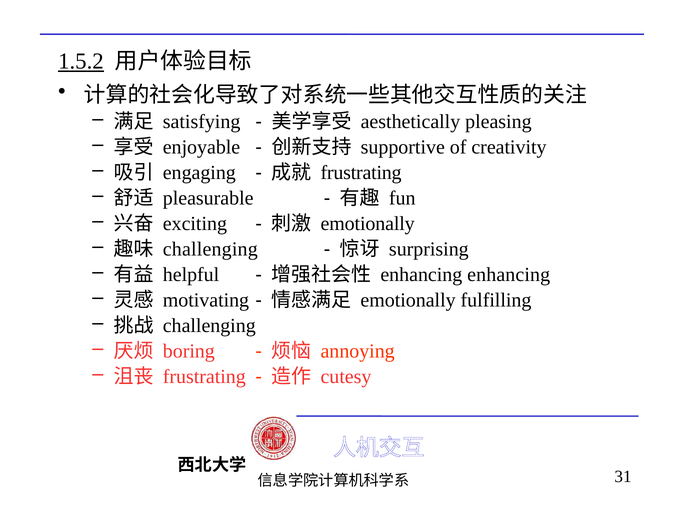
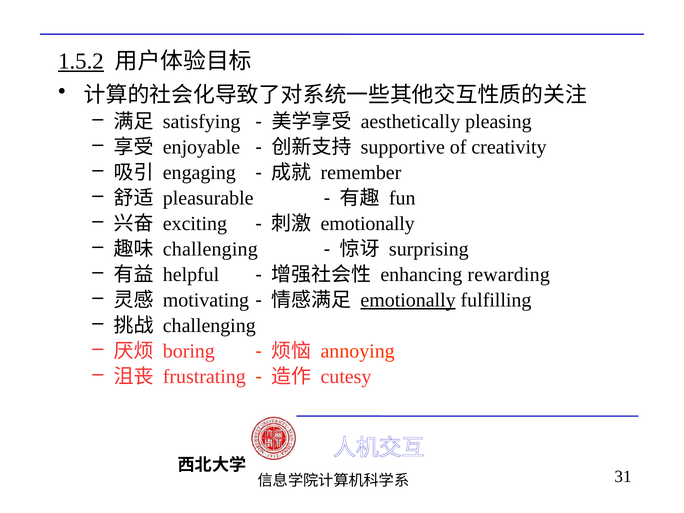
frustrating: frustrating -> remember (361, 172)
enhancing enhancing: enhancing -> rewarding (509, 275)
emotionally underline: none -> present (408, 300)
